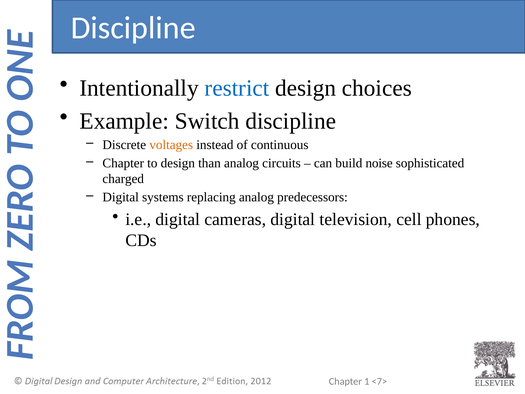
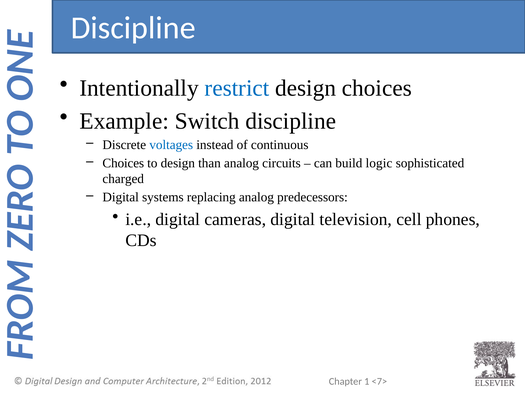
voltages colour: orange -> blue (171, 145)
Chapter: Chapter -> Choices (123, 163)
noise: noise -> logic (379, 163)
